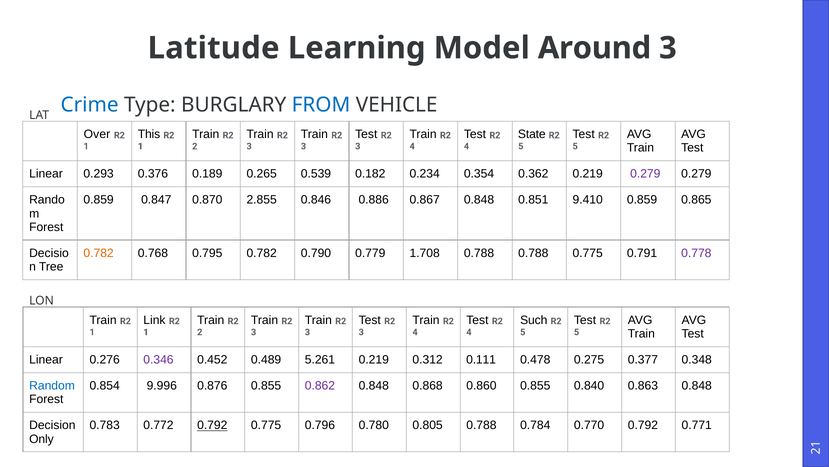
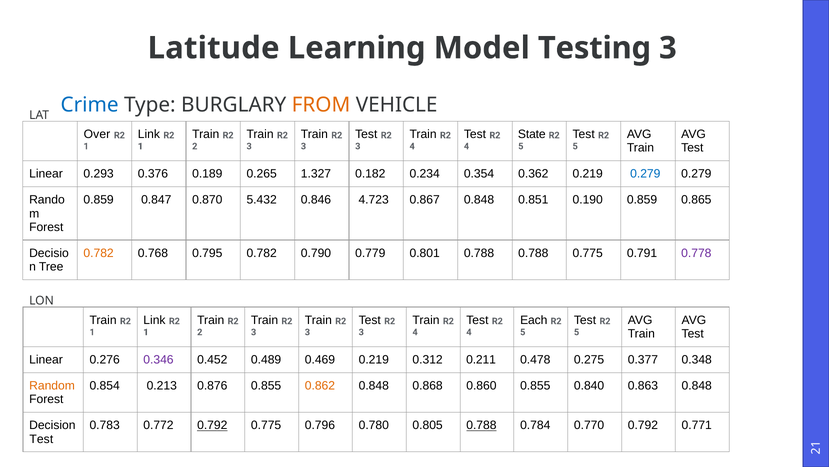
Around: Around -> Testing (594, 48)
FROM colour: blue -> orange (321, 105)
This: This -> Link (149, 134)
0.539: 0.539 -> 1.327 (316, 174)
0.279 colour: purple -> blue (645, 174)
2.855: 2.855 -> 5.432 (262, 200)
0.886: 0.886 -> 4.723 (374, 200)
9.410: 9.410 -> 0.190 (588, 200)
1.708: 1.708 -> 0.801 (425, 253)
Such: Such -> Each (534, 320)
5.261: 5.261 -> 0.469 (320, 359)
0.111: 0.111 -> 0.211 (481, 359)
Random colour: blue -> orange (52, 385)
9.996: 9.996 -> 0.213 (162, 385)
0.862 colour: purple -> orange (320, 385)
0.788 underline: none -> present (481, 425)
Only: Only -> Test (41, 438)
